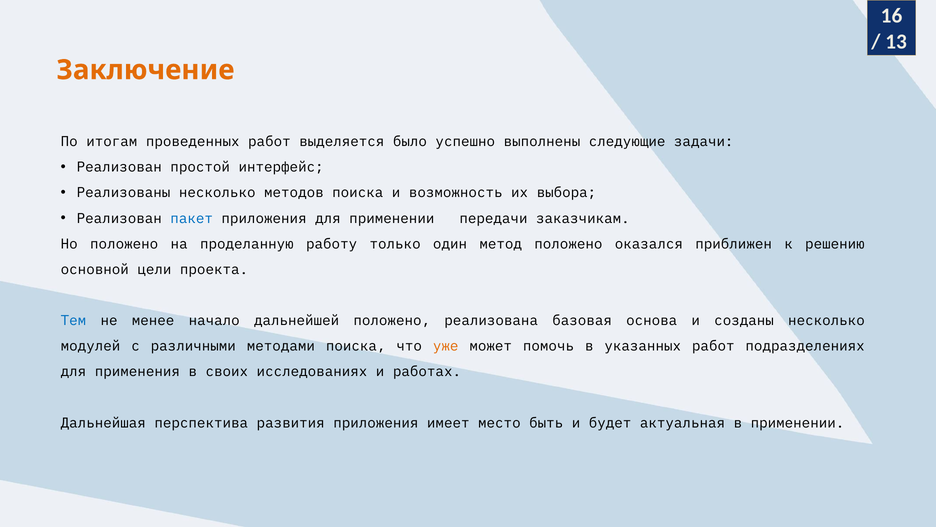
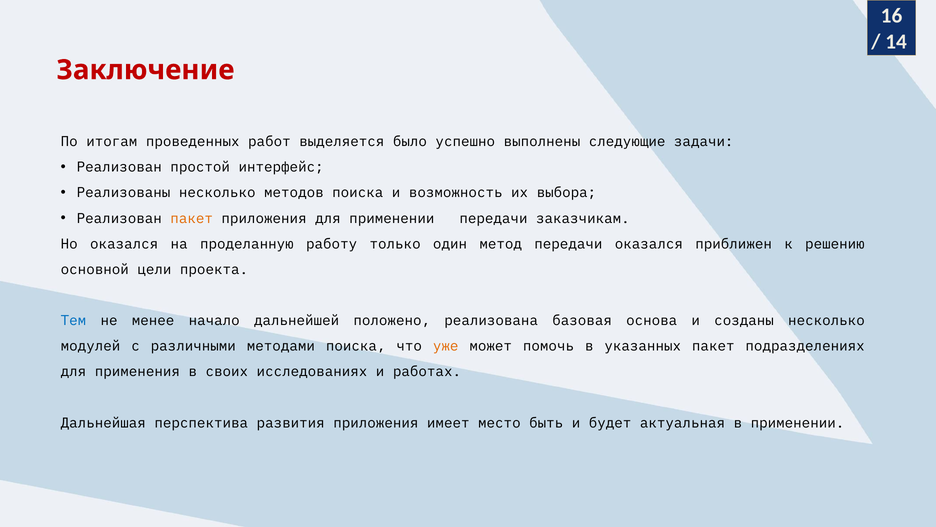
13: 13 -> 14 (896, 42)
Заключение colour: orange -> red (145, 70)
пакет colour: blue -> orange (192, 218)
Но положено: положено -> оказался (124, 244)
метод положено: положено -> передачи (568, 244)
указанных работ: работ -> пакет (713, 346)
